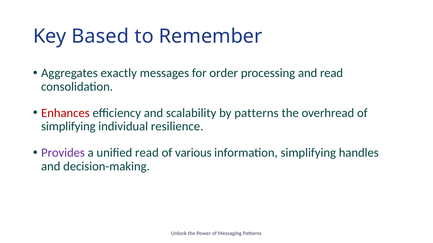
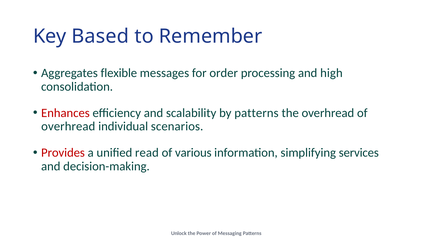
exactly: exactly -> flexible (119, 73)
and read: read -> high (331, 73)
simplifying: simplifying -> overhread (68, 127)
resilience: resilience -> scenarios (177, 127)
Provides colour: purple -> red (63, 153)
handles: handles -> services (359, 153)
